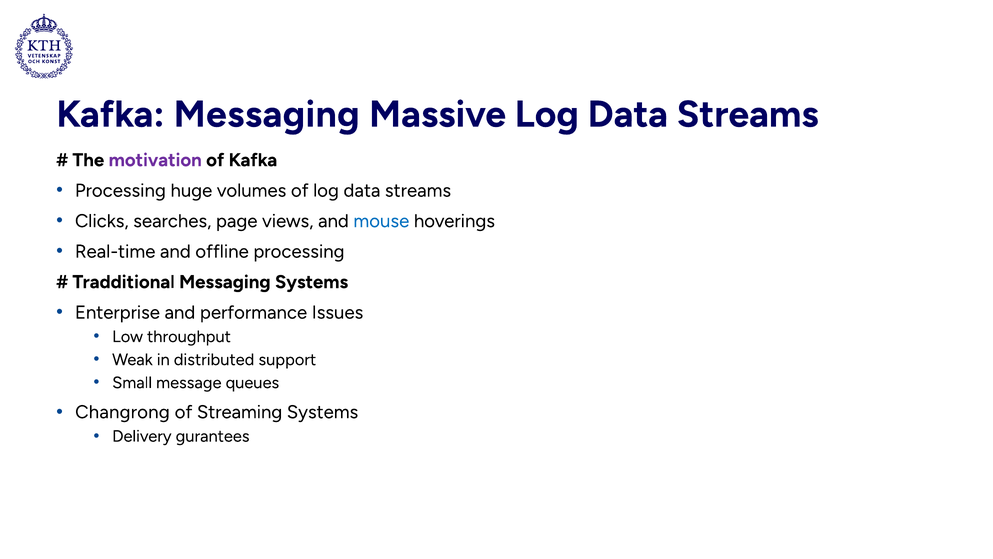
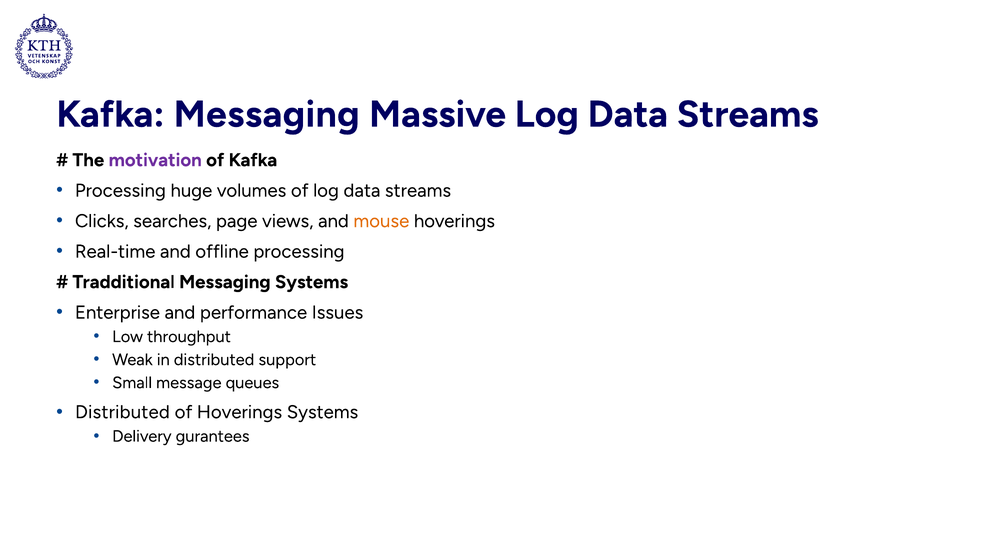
mouse colour: blue -> orange (381, 221)
Changrong: Changrong -> Distributed (122, 412)
of Streaming: Streaming -> Hoverings (240, 412)
